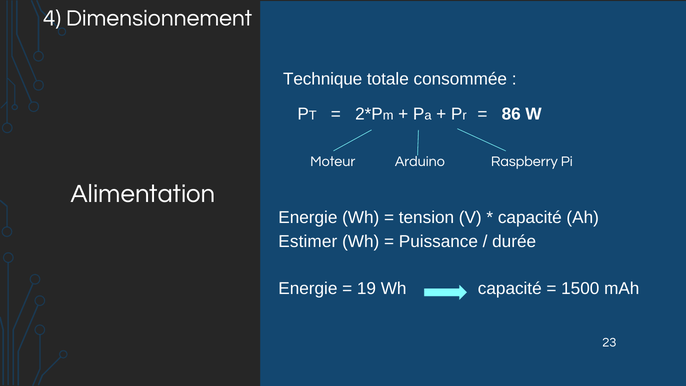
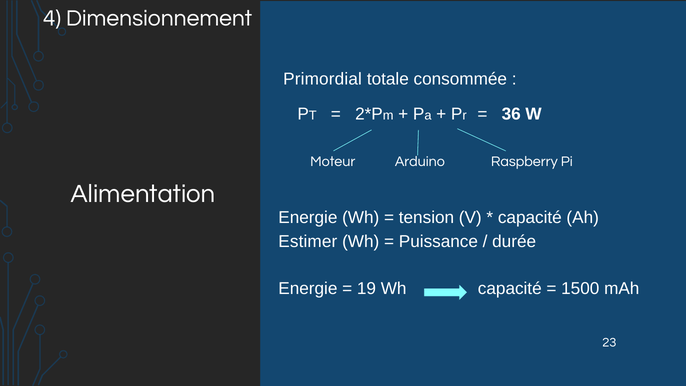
Technique: Technique -> Primordial (323, 79)
86: 86 -> 36 (511, 114)
